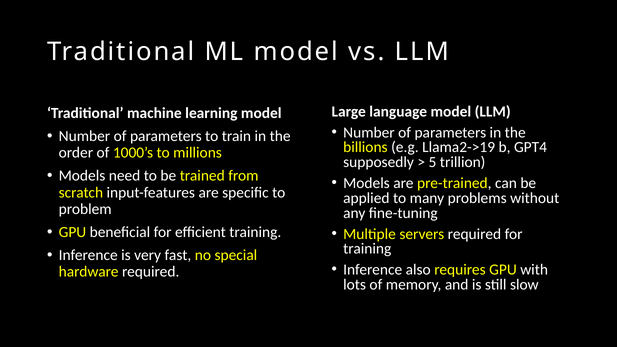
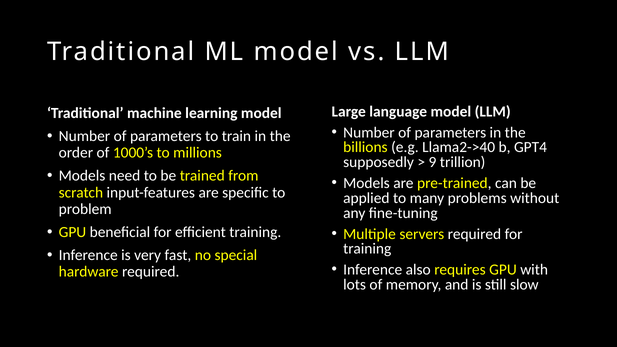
Llama2->19: Llama2->19 -> Llama2->40 (459, 147)
5: 5 -> 9 (433, 162)
